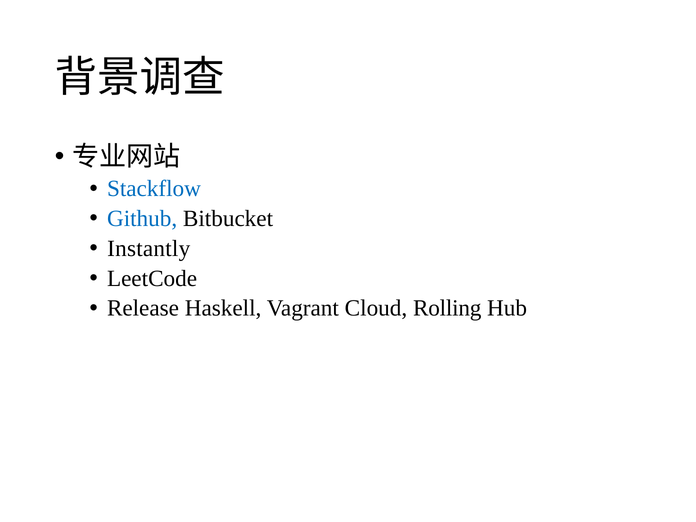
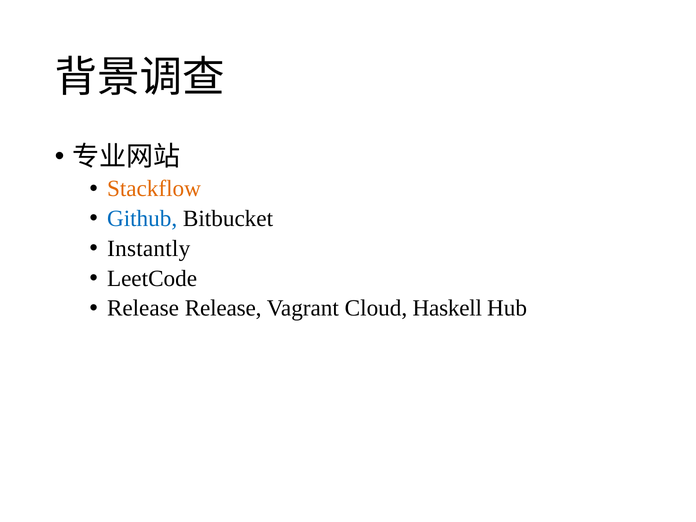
Stackflow colour: blue -> orange (154, 189)
Release Haskell: Haskell -> Release (223, 308)
Rolling: Rolling -> Haskell (447, 308)
